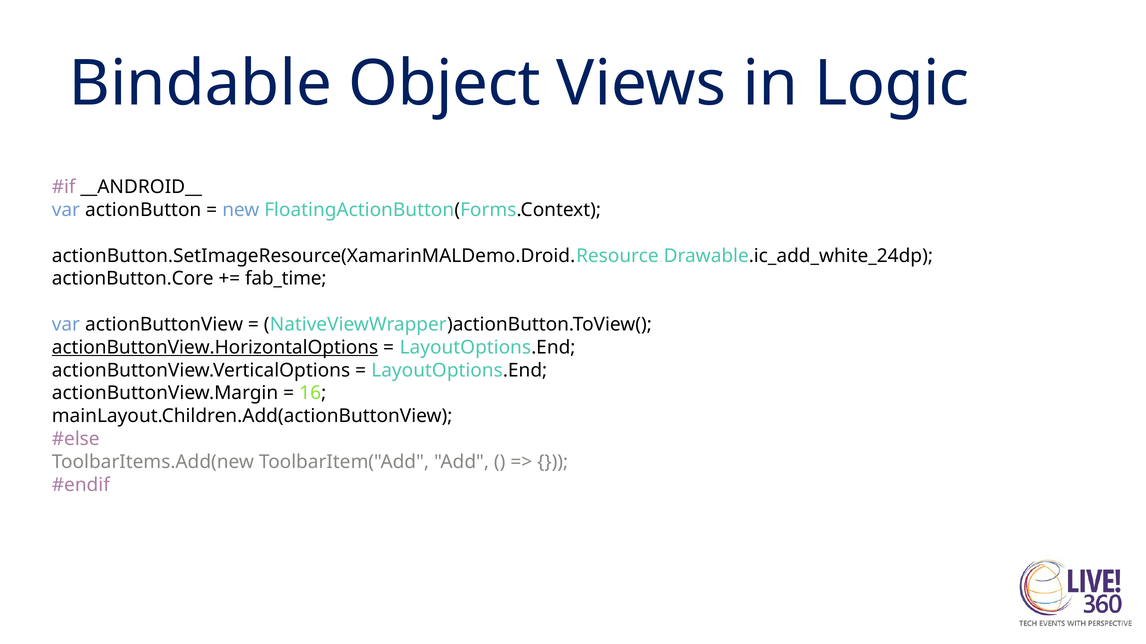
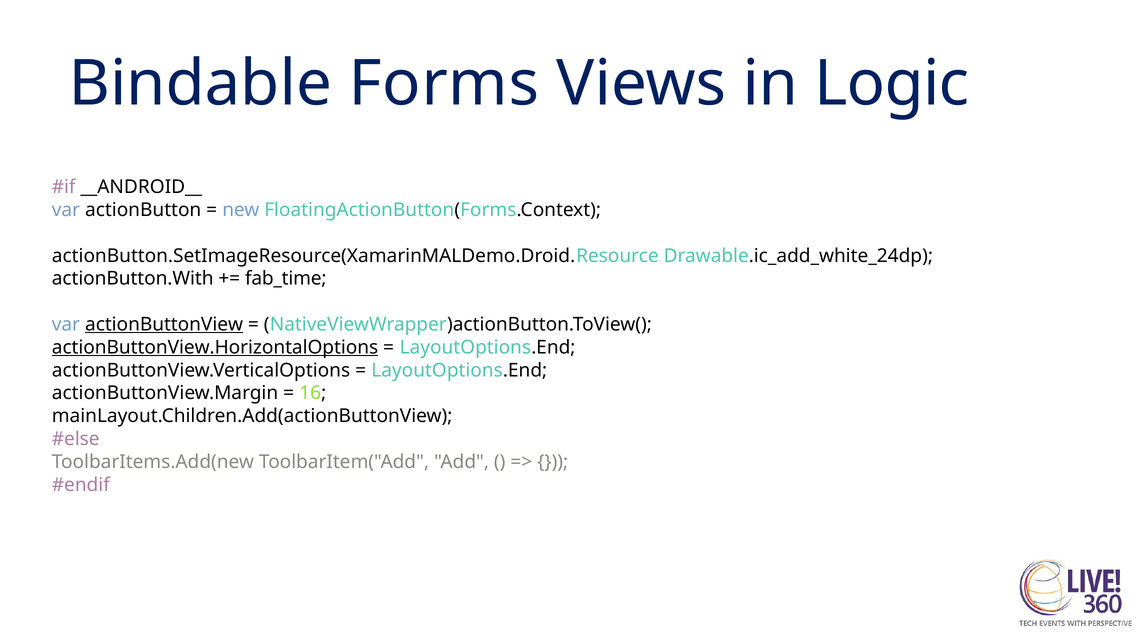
Object: Object -> Forms (444, 84)
actionButton.Core: actionButton.Core -> actionButton.With (133, 279)
actionButtonView underline: none -> present (164, 325)
